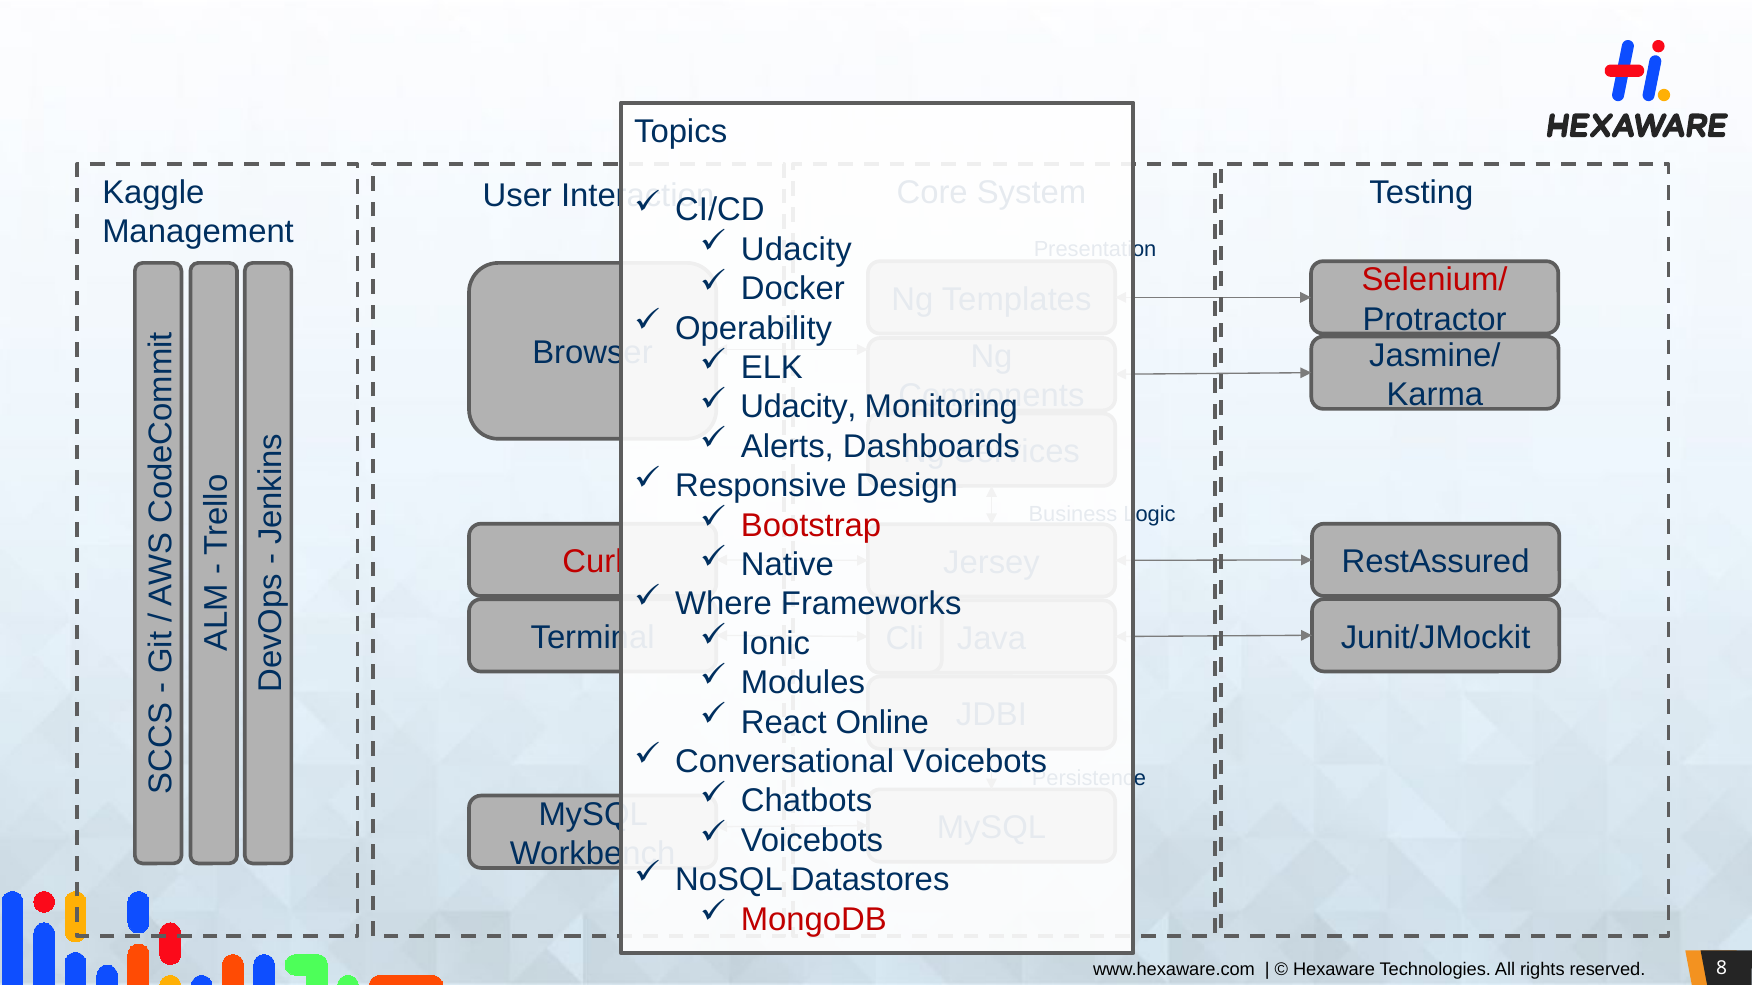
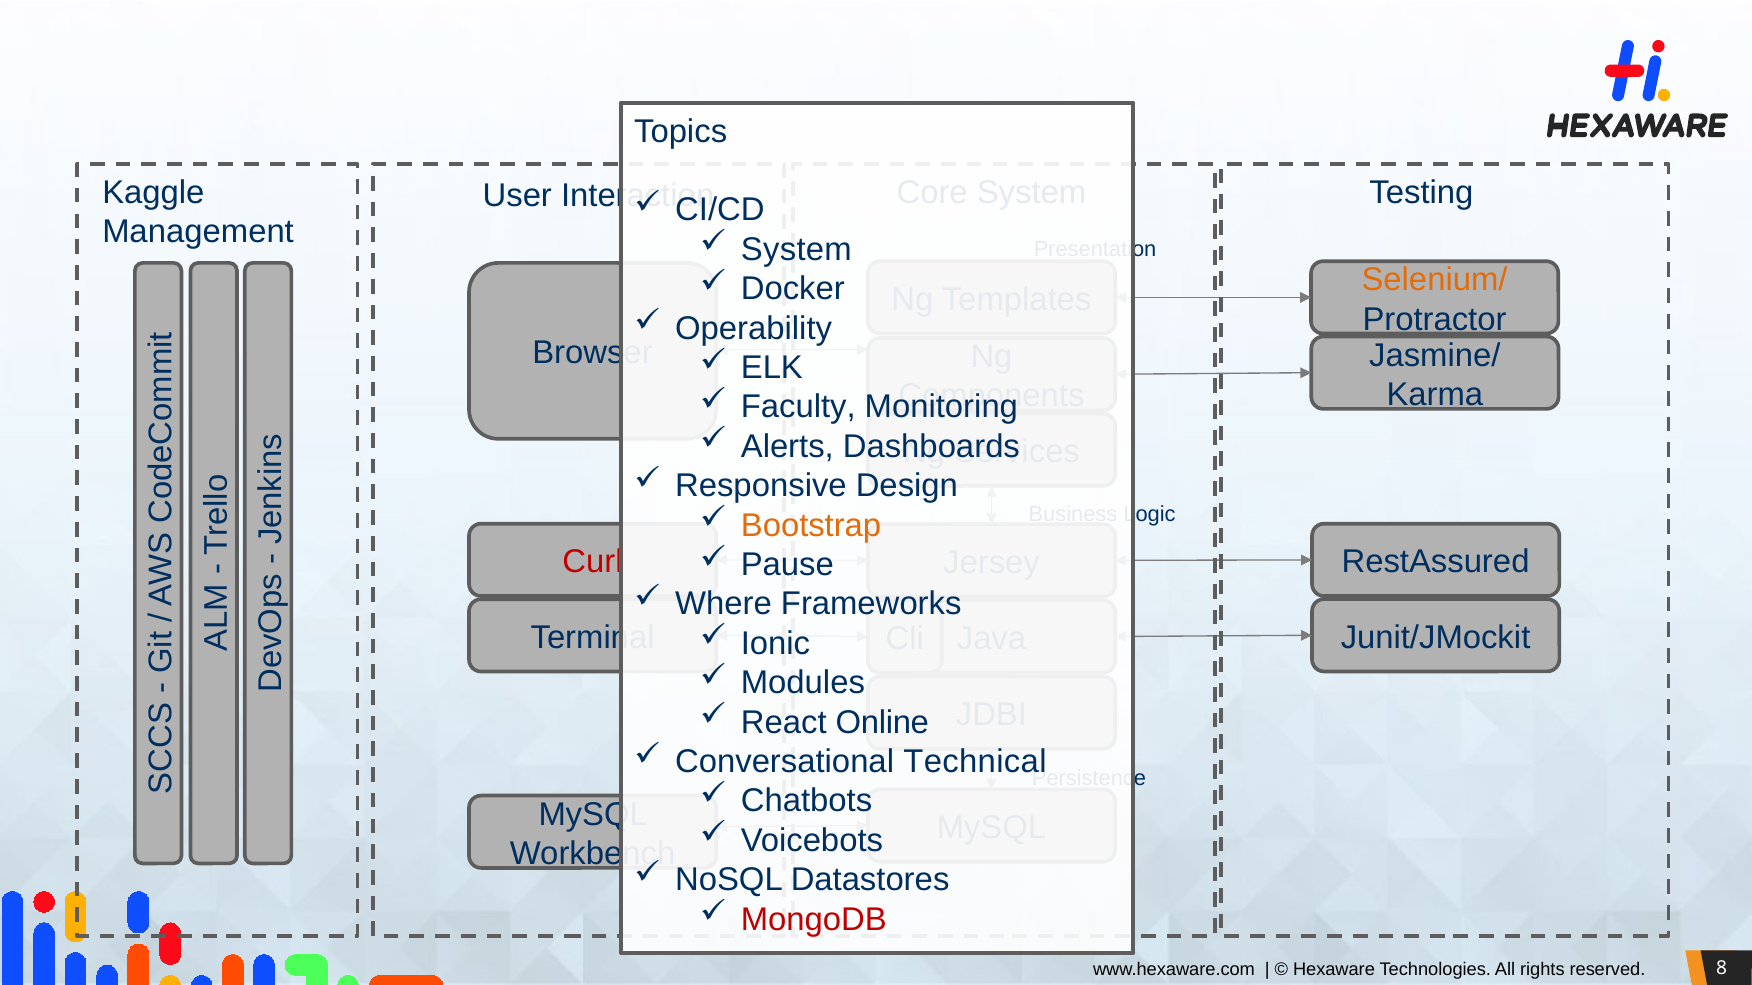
Udacity: Udacity -> System (796, 250)
Selenium/ colour: red -> orange (1435, 280)
Udacity: Udacity -> Faculty (798, 407)
Bootstrap colour: red -> orange (811, 526)
Native: Native -> Pause (787, 565)
Conversational Voicebots: Voicebots -> Technical (975, 762)
